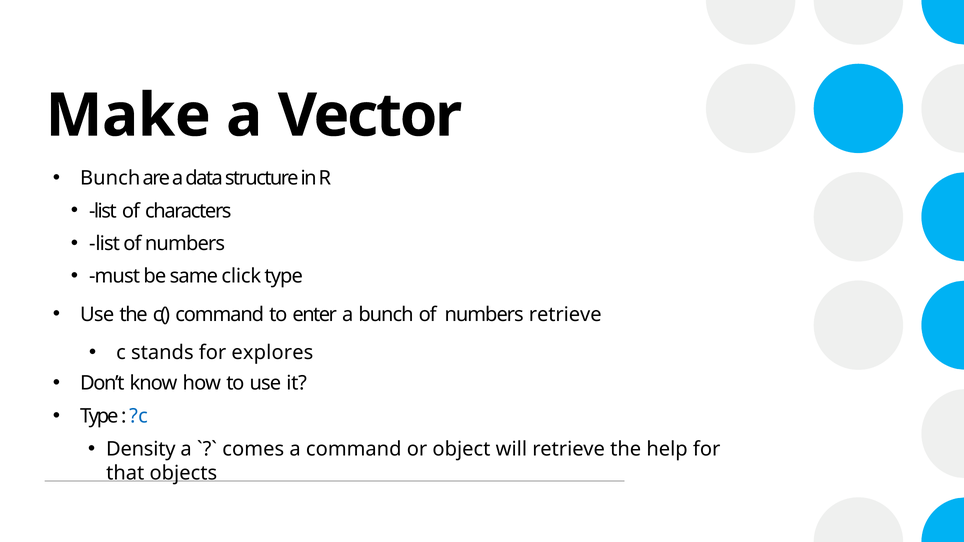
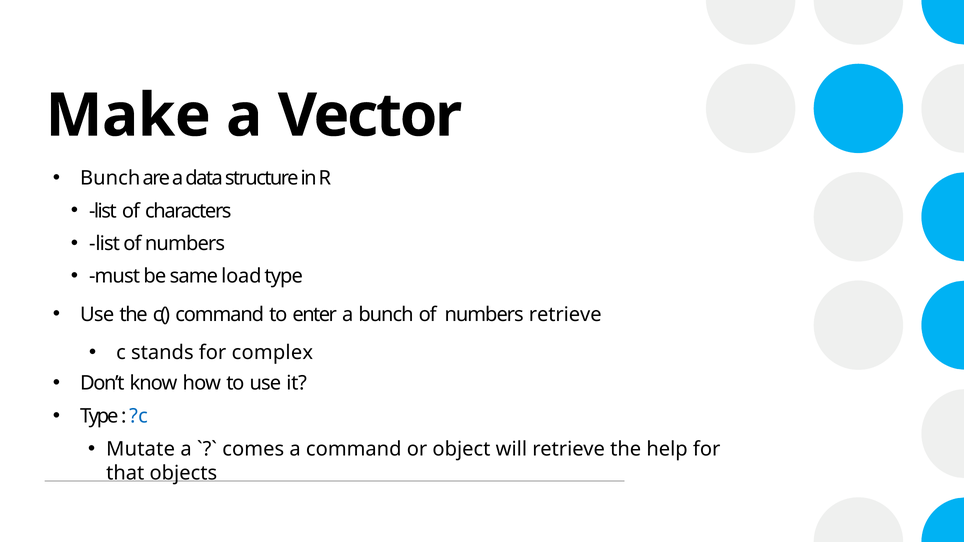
click: click -> load (241, 276)
explores: explores -> complex (272, 353)
Density: Density -> Mutate (141, 449)
